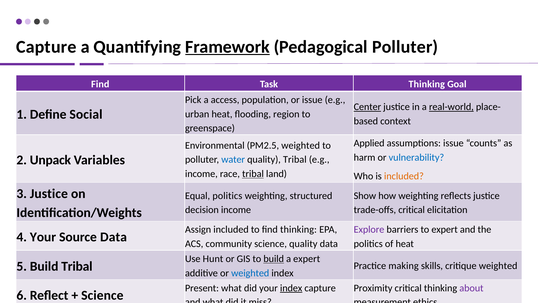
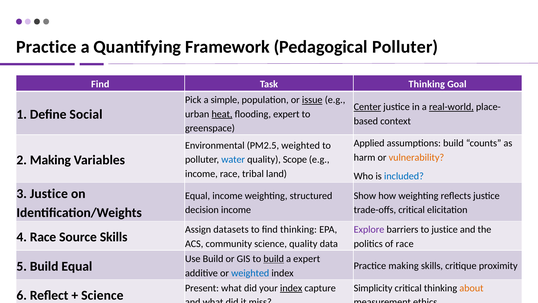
Capture: Capture -> Practice (46, 47)
Framework underline: present -> none (227, 47)
access: access -> simple (225, 100)
issue underline: none -> present (312, 100)
heat underline: none -> present (222, 114)
flooding region: region -> expert (286, 114)
assumptions issue: issue -> build (453, 143)
vulnerability colour: blue -> orange (416, 157)
2 Unpack: Unpack -> Making (50, 160)
quality Tribal: Tribal -> Scope (295, 159)
tribal underline: present -> none (253, 174)
included colour: orange -> blue (404, 176)
Equal politics: politics -> income (227, 196)
Assign included: included -> datasets (231, 229)
to expert: expert -> justice (445, 229)
4 Your: Your -> Race (43, 237)
Source Data: Data -> Skills (114, 237)
of heat: heat -> race (405, 244)
Use Hunt: Hunt -> Build (213, 259)
Build Tribal: Tribal -> Equal (77, 266)
critique weighted: weighted -> proximity (498, 266)
Proximity: Proximity -> Simplicity (373, 288)
about colour: purple -> orange (471, 288)
